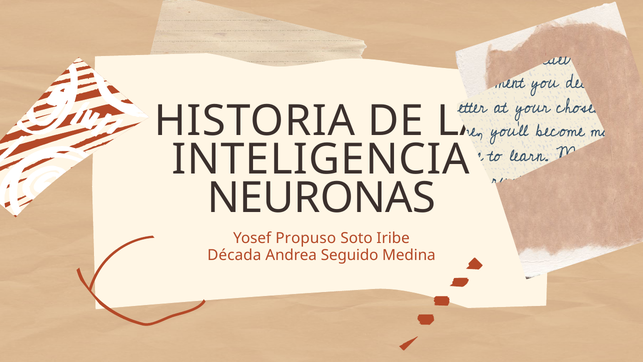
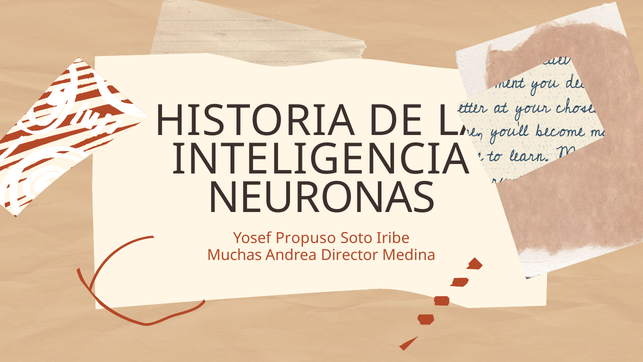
Década: Década -> Muchas (234, 255)
Seguido: Seguido -> Director (350, 255)
